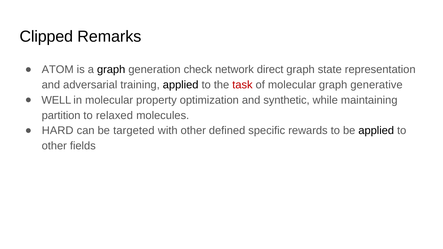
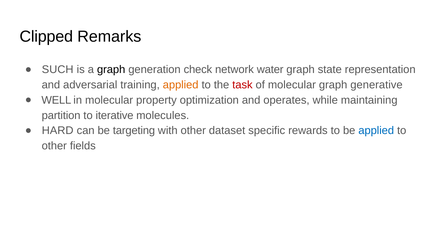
ATOM: ATOM -> SUCH (58, 70)
direct: direct -> water (270, 70)
applied colour: black -> orange (181, 85)
synthetic: synthetic -> operates (286, 100)
relaxed: relaxed -> iterative (115, 116)
targeted: targeted -> targeting (134, 131)
defined: defined -> dataset (227, 131)
applied colour: black -> blue (376, 131)
